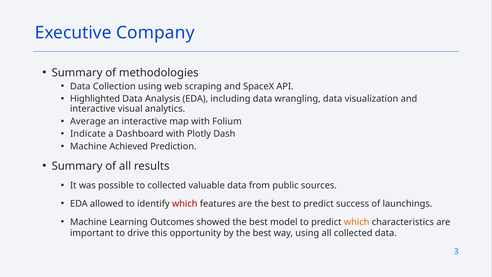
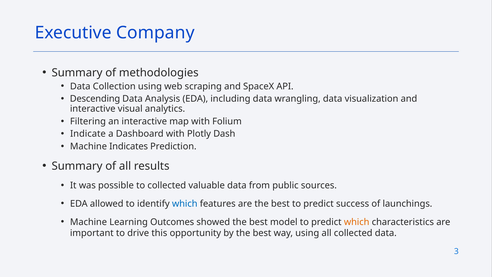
Highlighted: Highlighted -> Descending (95, 99)
Average: Average -> Filtering (88, 121)
Achieved: Achieved -> Indicates (129, 146)
which colour: red -> blue (185, 204)
